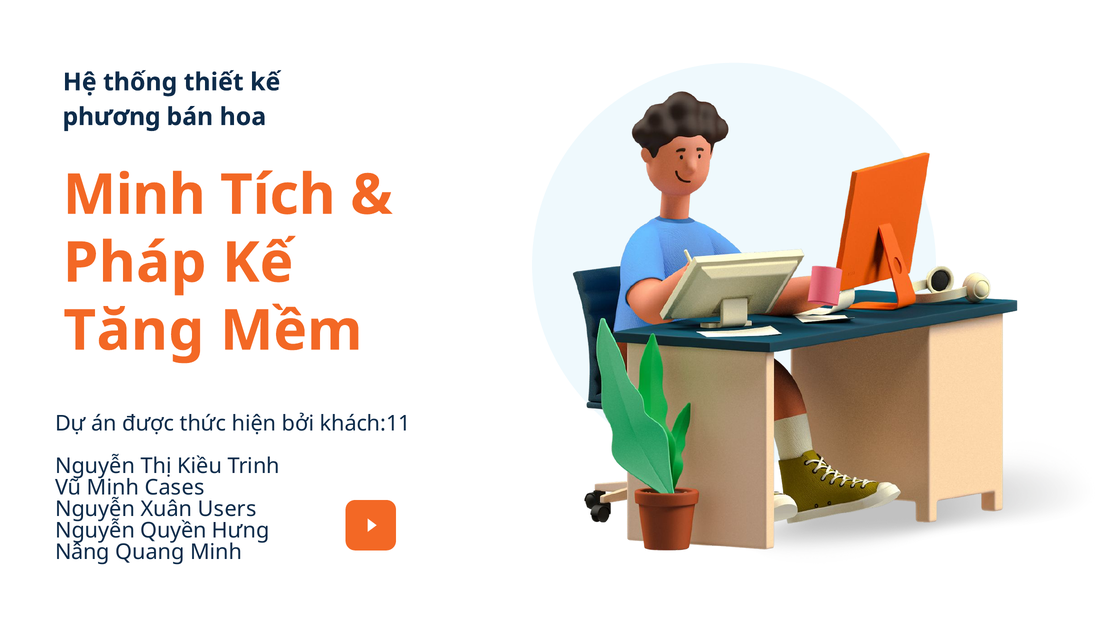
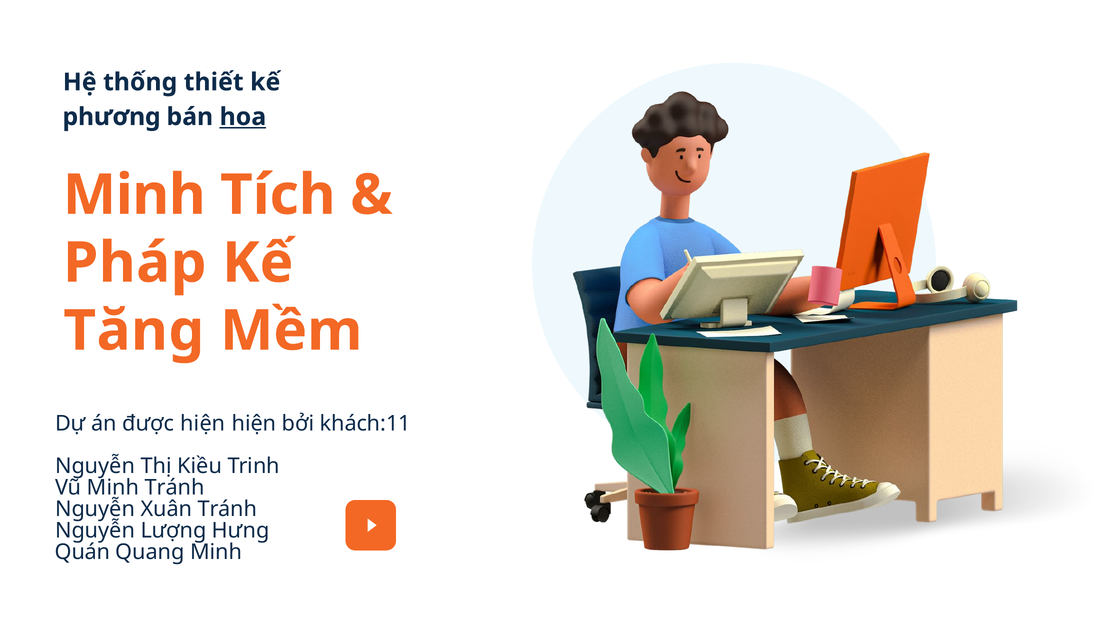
hoa underline: none -> present (243, 117)
được thức: thức -> hiện (203, 424)
Minh Cases: Cases -> Tránh (175, 488)
Xuân Users: Users -> Tránh (227, 509)
Quyền: Quyền -> Lượng (174, 531)
Nâng: Nâng -> Quán (82, 552)
